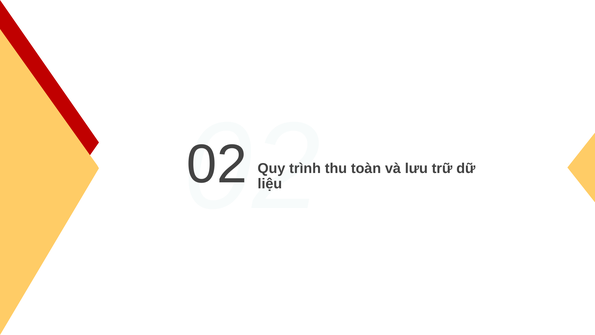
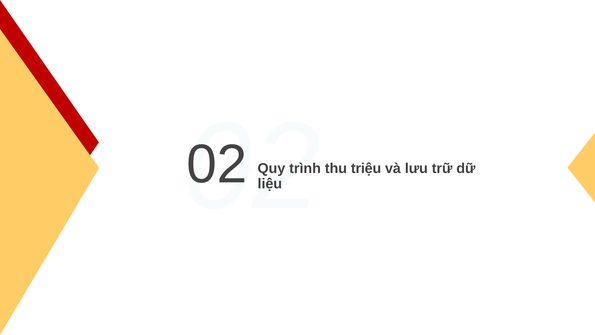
toàn: toàn -> triệu (366, 168)
